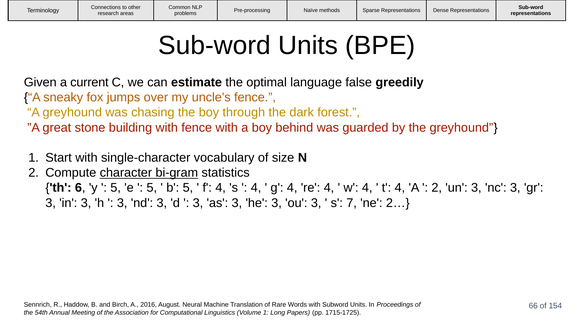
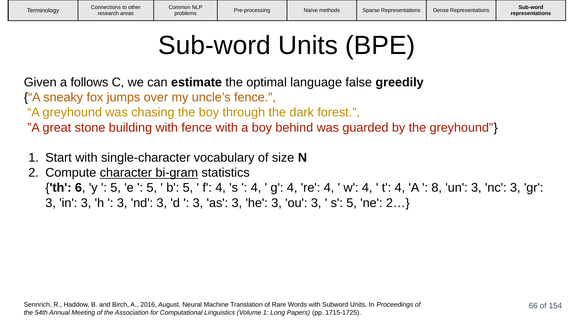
current: current -> follows (89, 82)
2: 2 -> 8 (437, 188)
s 7: 7 -> 5 (352, 203)
